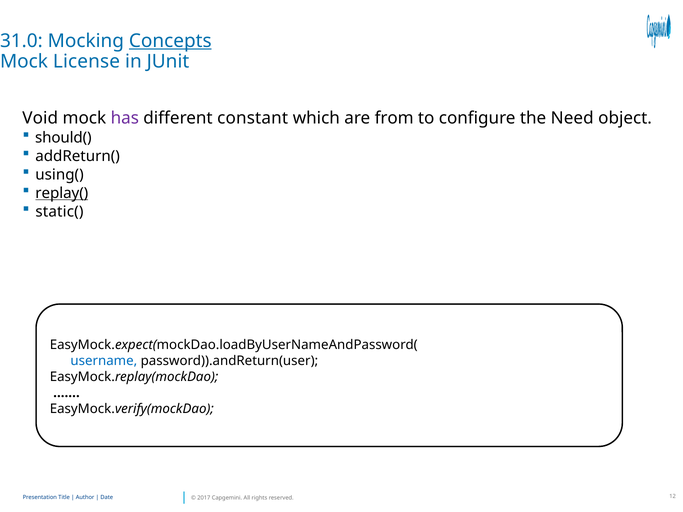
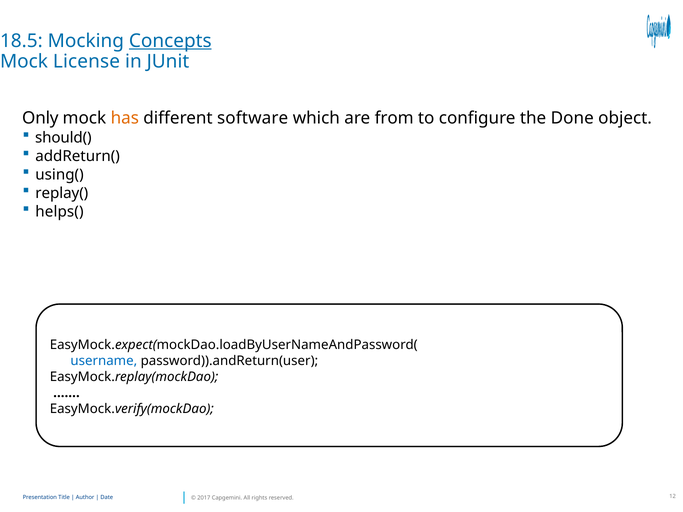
31.0: 31.0 -> 18.5 (21, 41)
Void: Void -> Only (40, 118)
has colour: purple -> orange (125, 118)
constant: constant -> software (253, 118)
Need: Need -> Done (572, 118)
replay( underline: present -> none (62, 193)
static(: static( -> helps( (59, 212)
